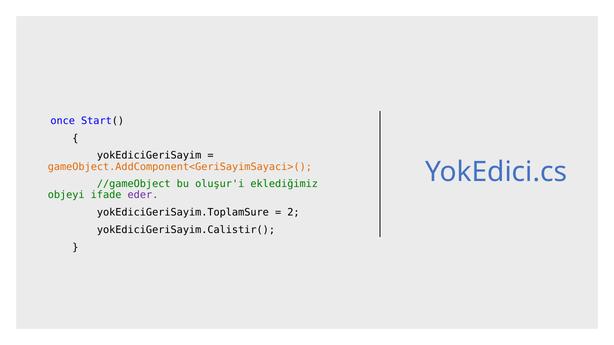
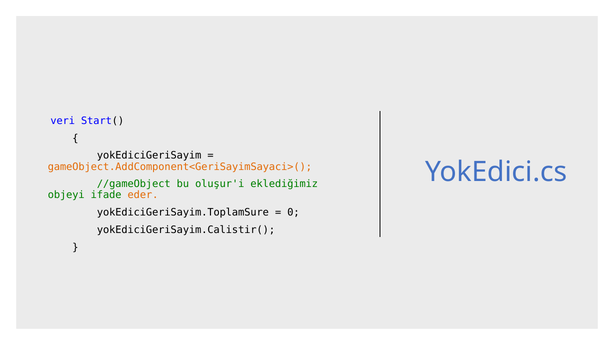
once: once -> veri (63, 121)
eder colour: purple -> orange (143, 195)
2: 2 -> 0 (293, 213)
